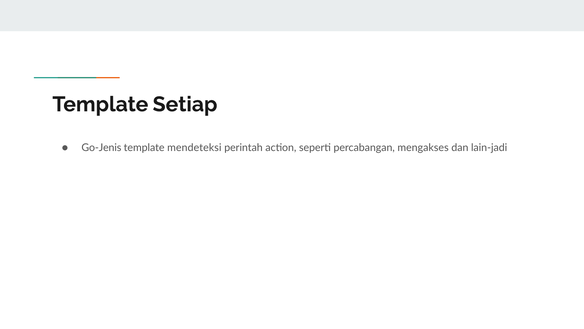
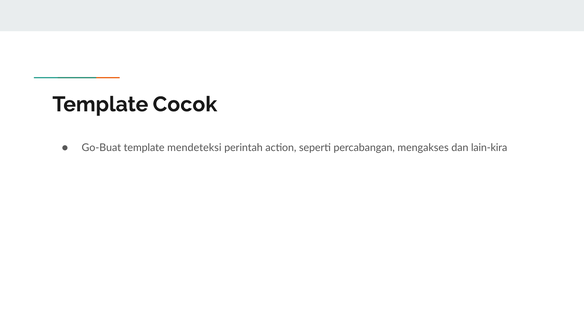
Setiap: Setiap -> Cocok (185, 104)
Go-Jenis: Go-Jenis -> Go-Buat (101, 148)
lain-jadi: lain-jadi -> lain-kira (489, 148)
